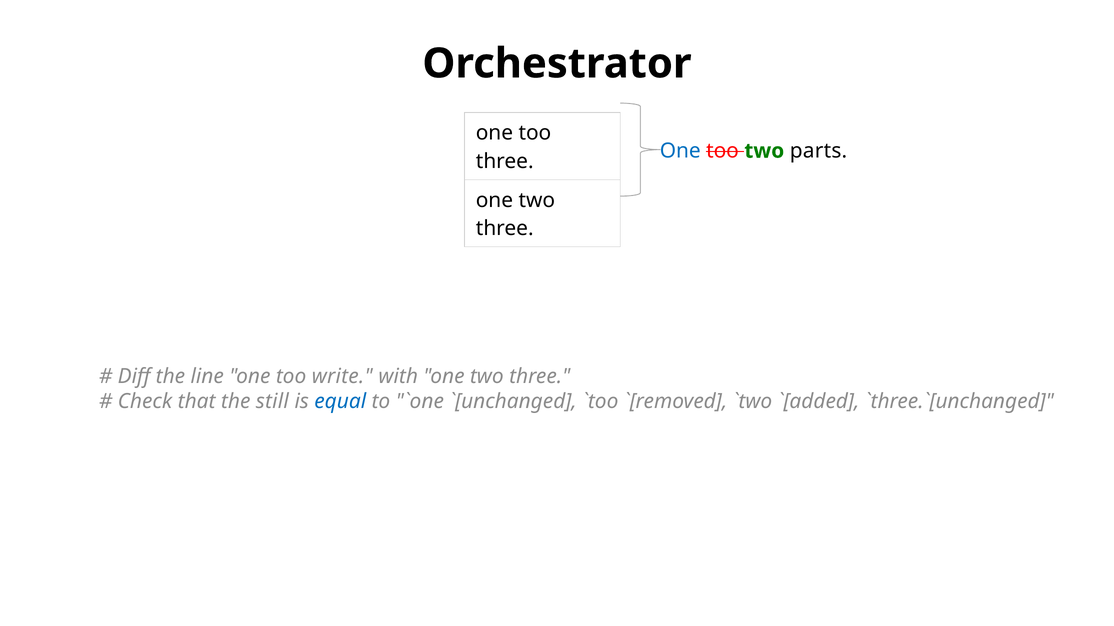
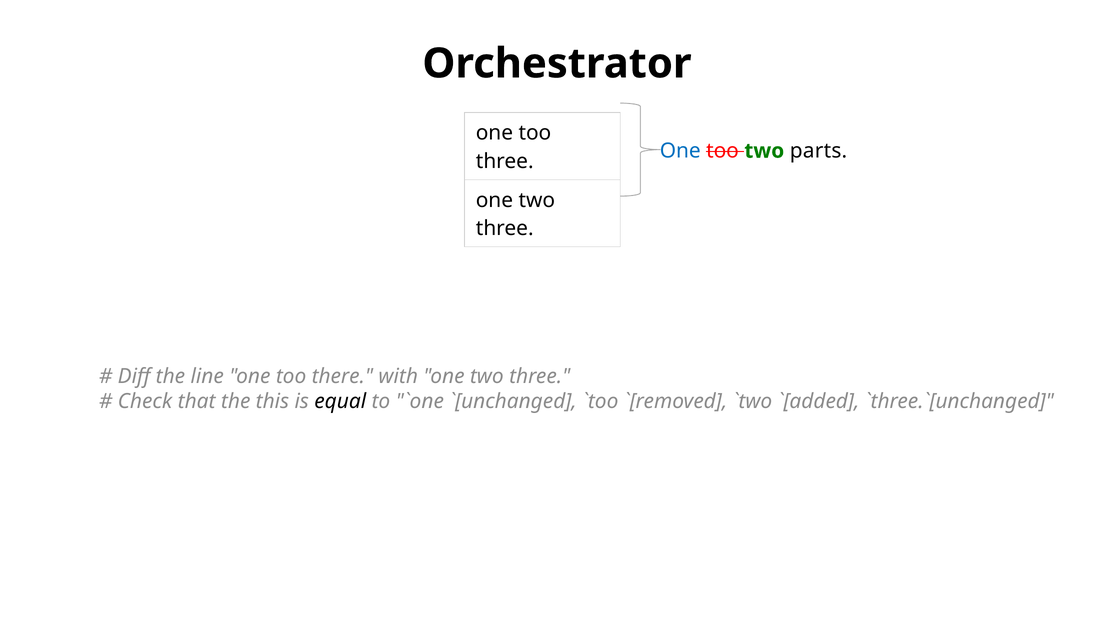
write: write -> there (342, 377)
still: still -> this (272, 402)
equal colour: blue -> black (340, 402)
